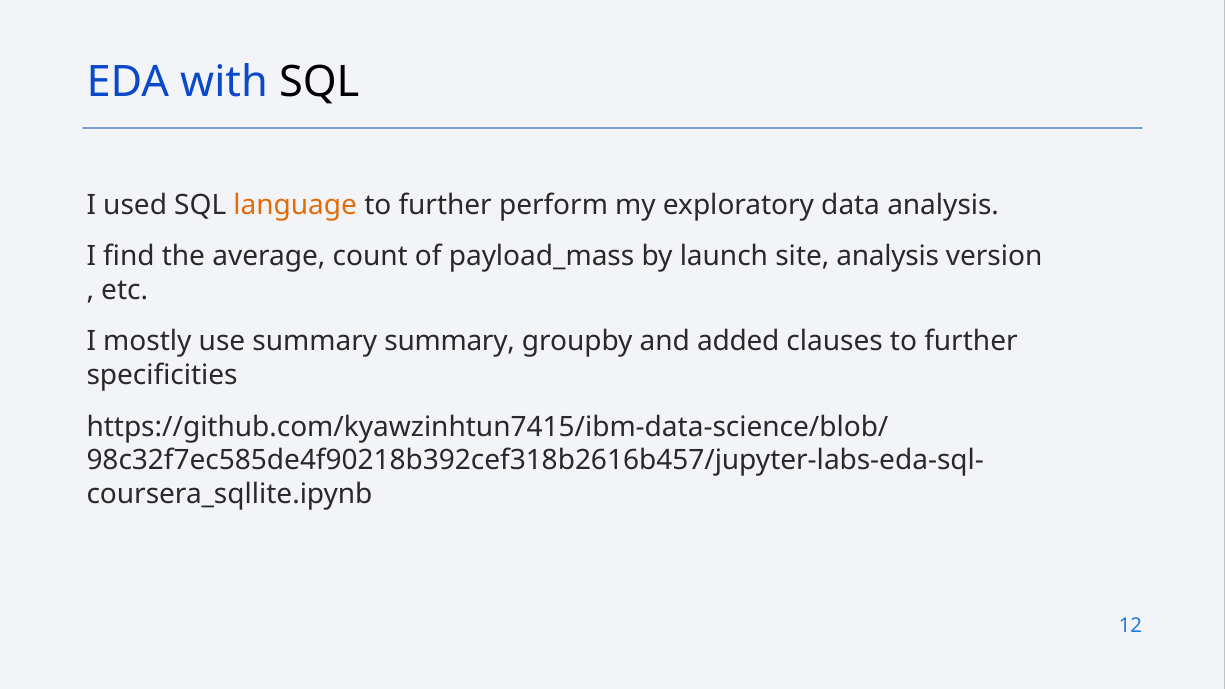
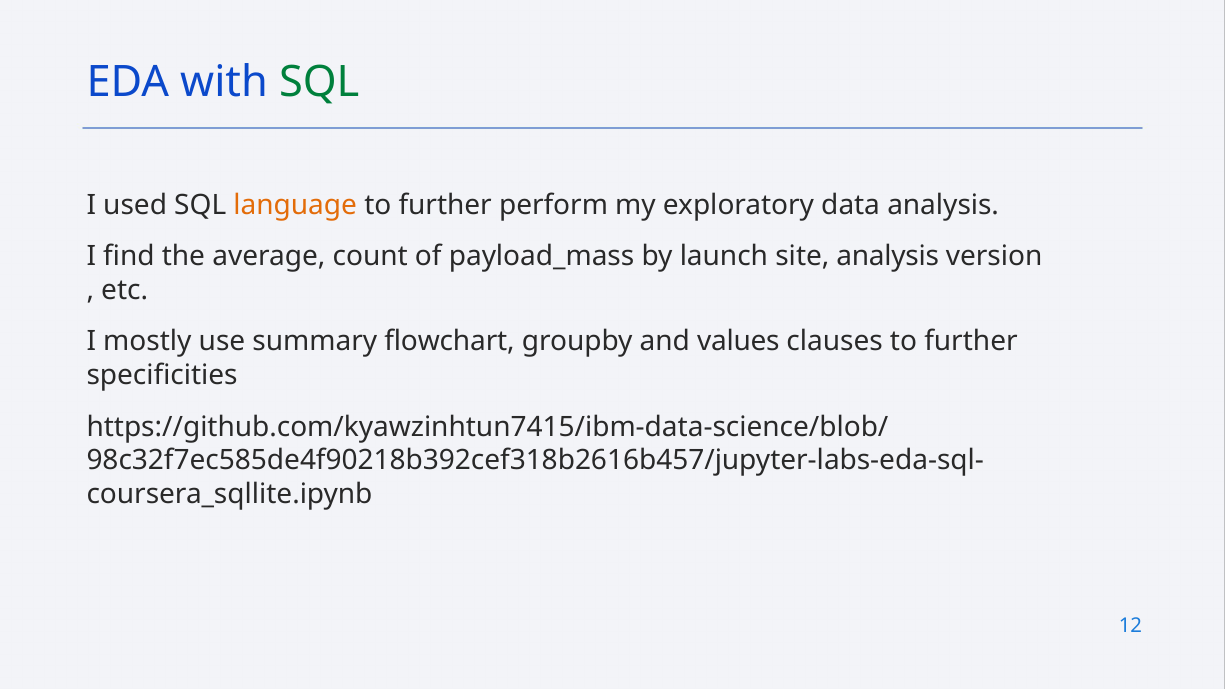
SQL colour: black -> green (319, 82)
summary summary: summary -> flowchart (450, 342)
added: added -> values (738, 342)
